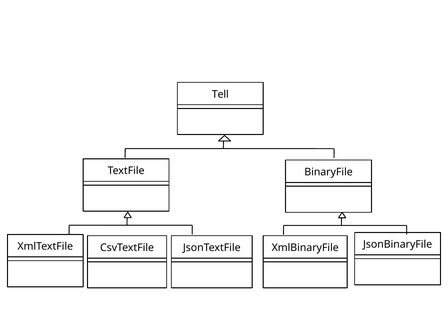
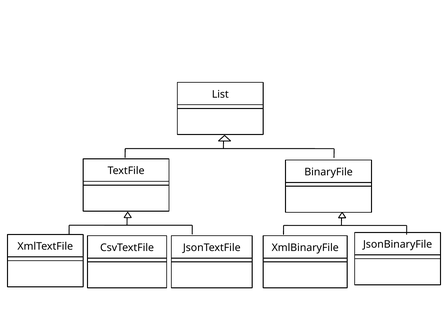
Tell: Tell -> List (220, 94)
